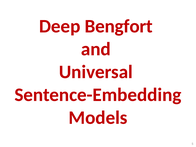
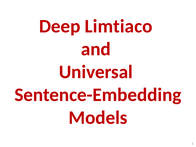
Bengfort: Bengfort -> Limtiaco (119, 26)
